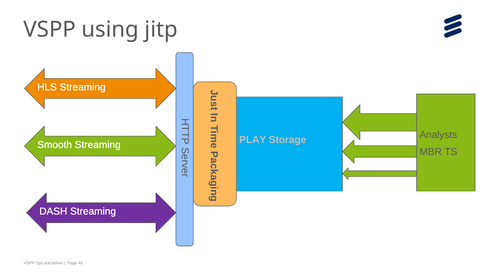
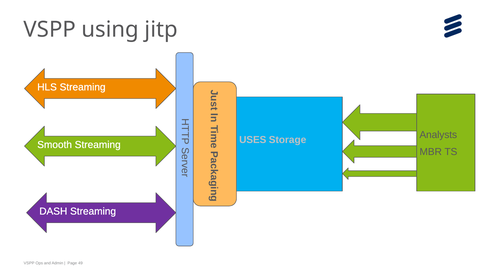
PLAY: PLAY -> USES (253, 140)
